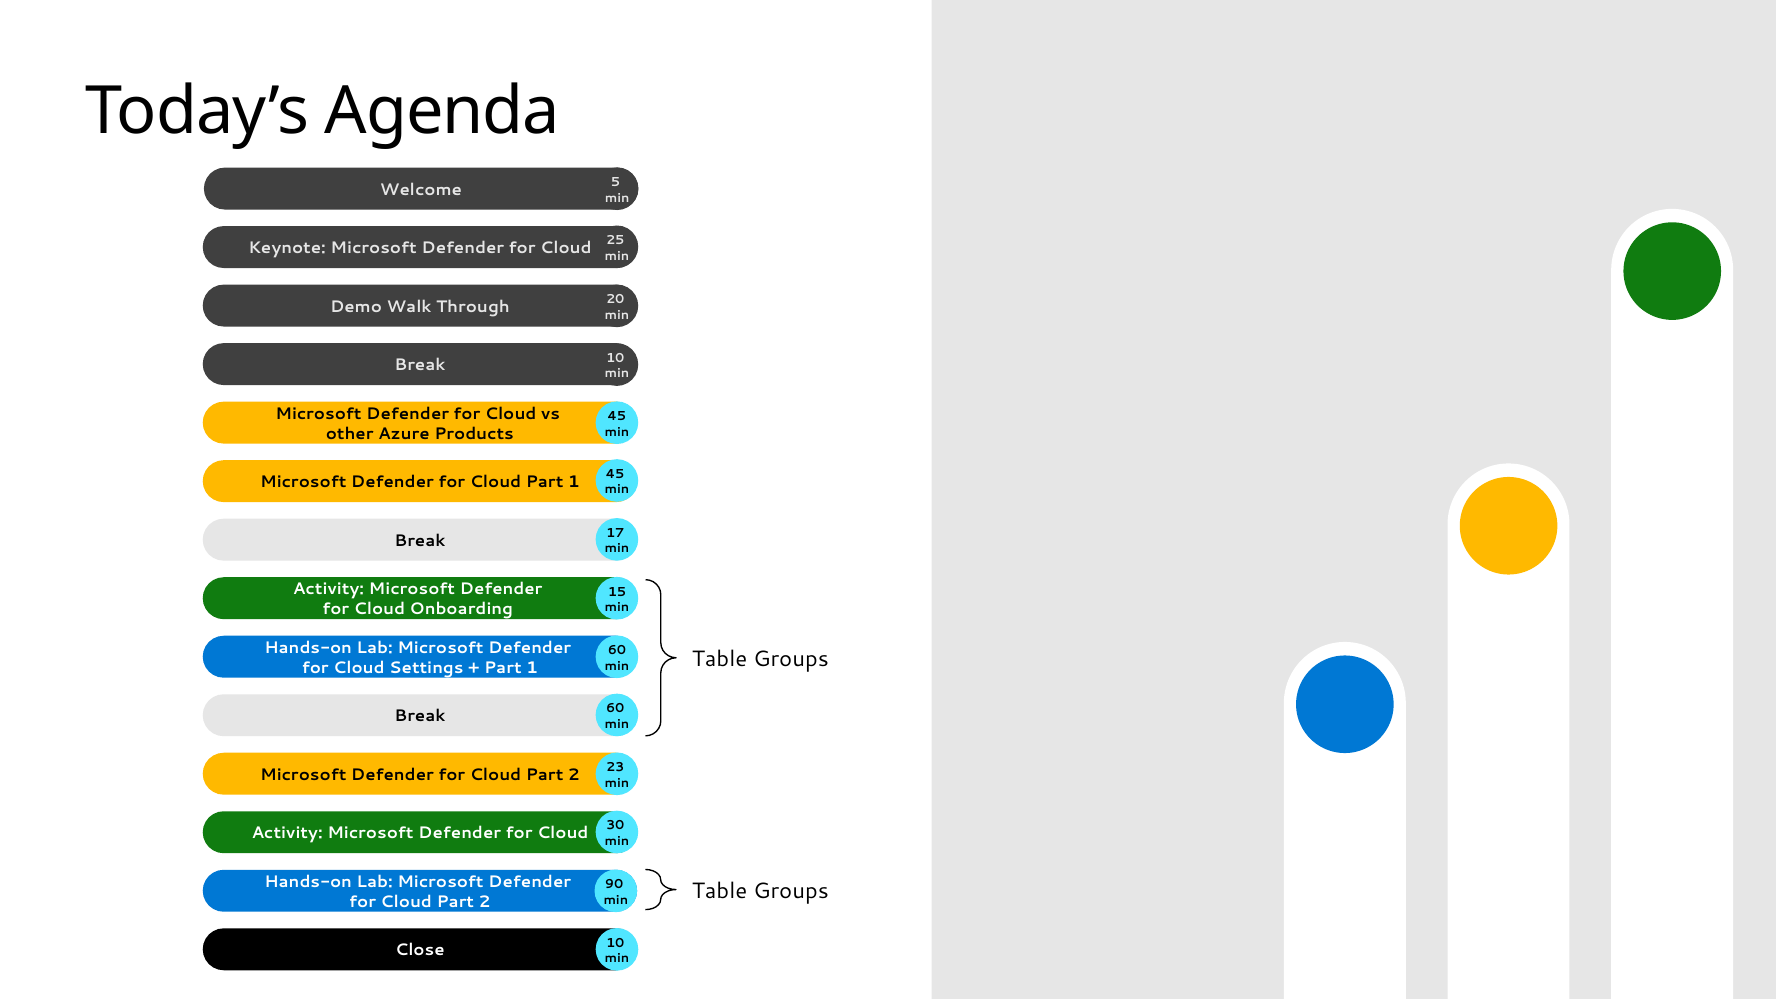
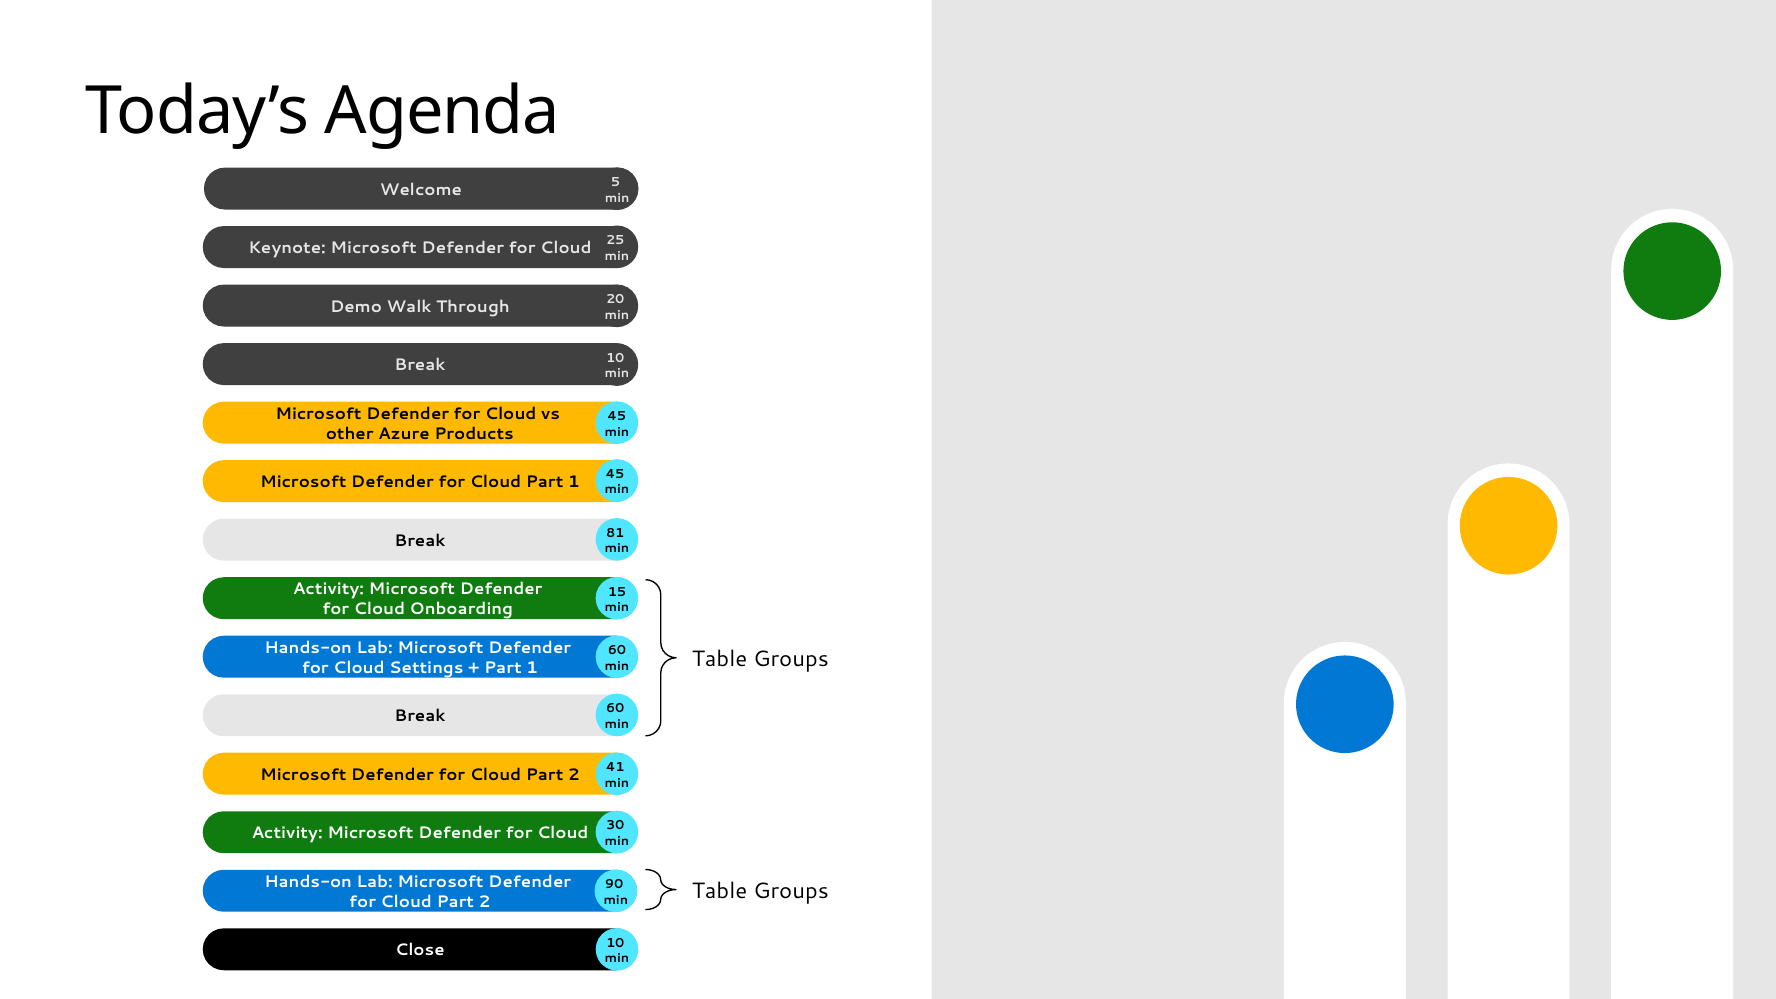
17: 17 -> 81 (615, 533)
23: 23 -> 41 (615, 767)
